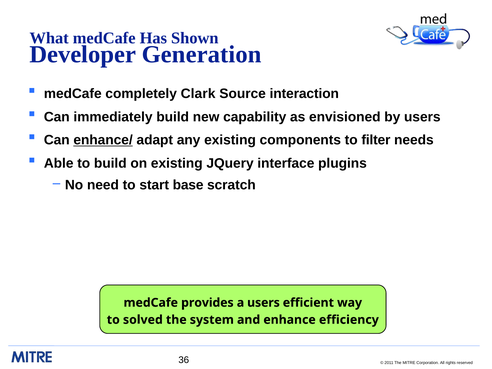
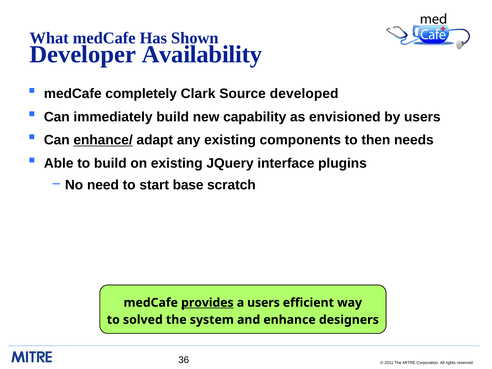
Generation: Generation -> Availability (202, 54)
interaction: interaction -> developed (304, 94)
filter: filter -> then (376, 140)
provides underline: none -> present (207, 303)
efficiency: efficiency -> designers (349, 320)
